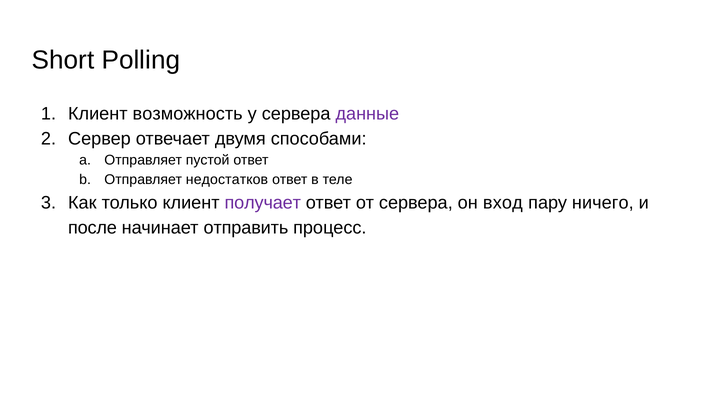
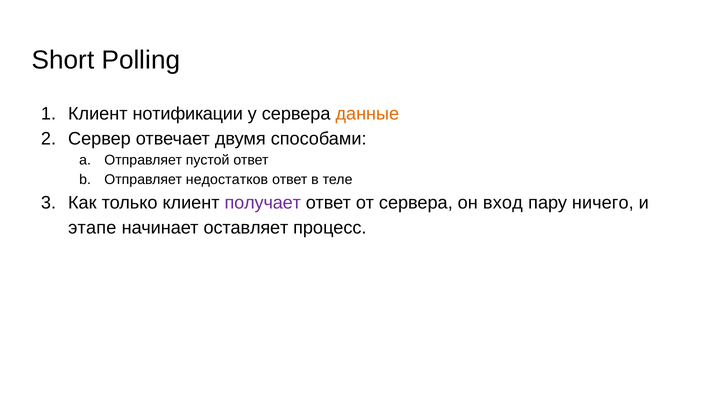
возможность: возможность -> нотификации (188, 114)
данные colour: purple -> orange (367, 114)
после: после -> этапе (92, 228)
отправить: отправить -> оставляет (246, 228)
